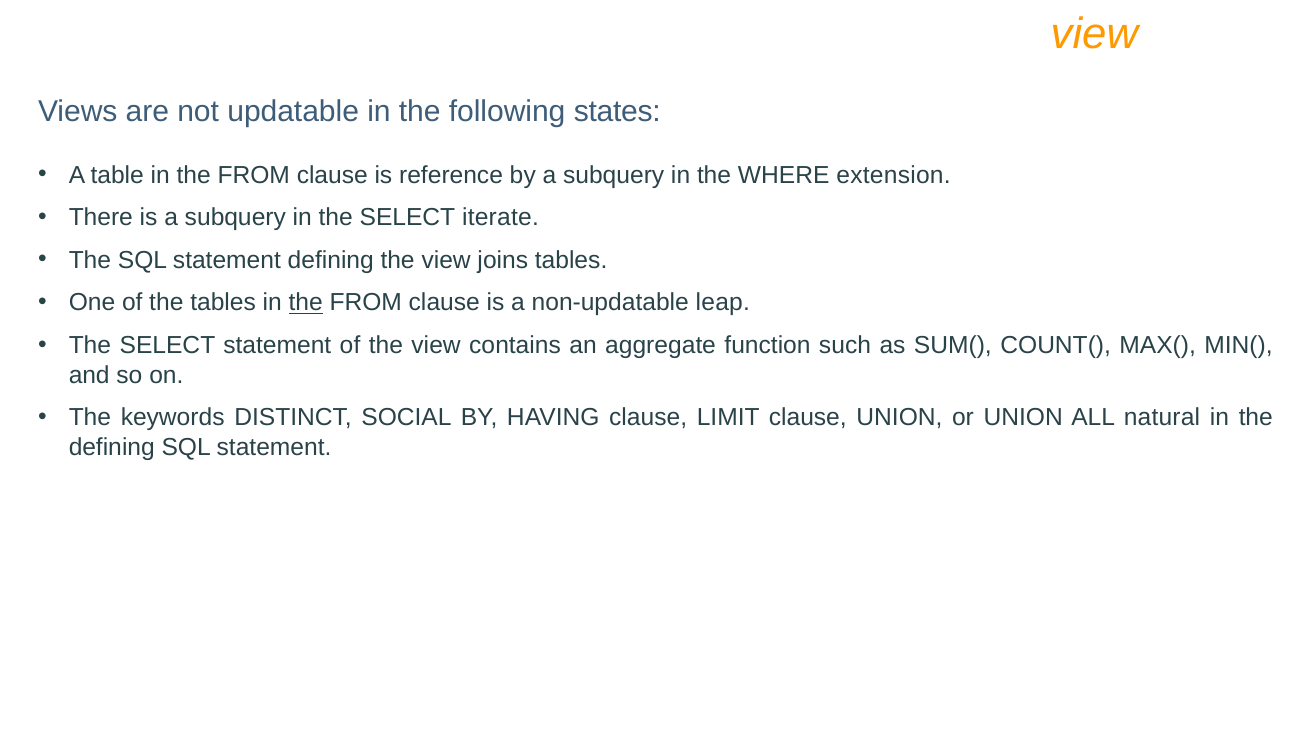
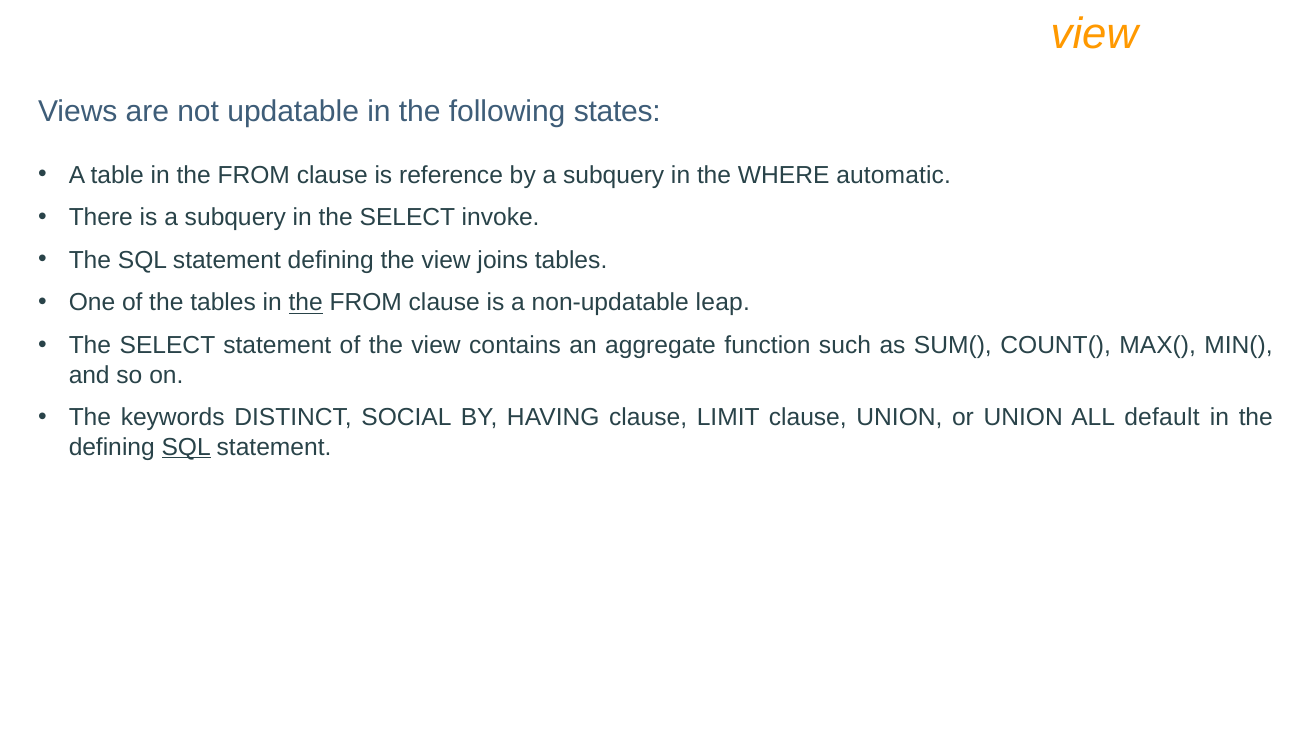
extension: extension -> automatic (894, 175)
iterate: iterate -> invoke (501, 218)
natural: natural -> default (1162, 418)
SQL underline: none -> present (186, 447)
